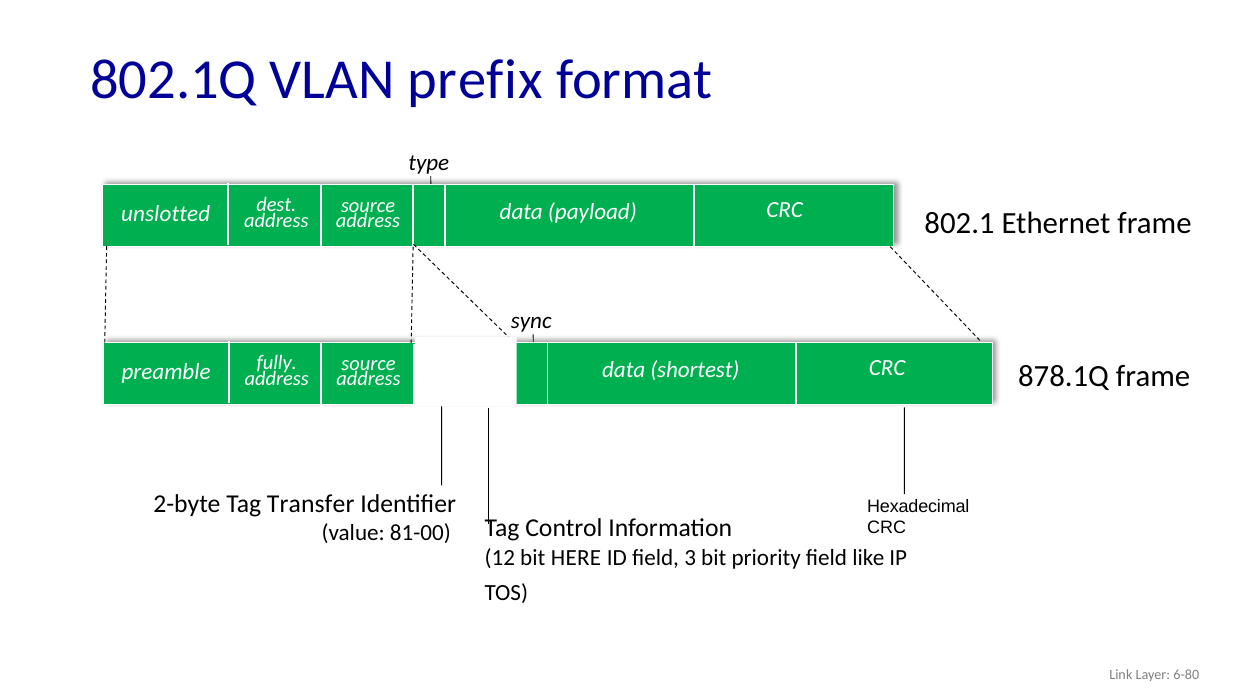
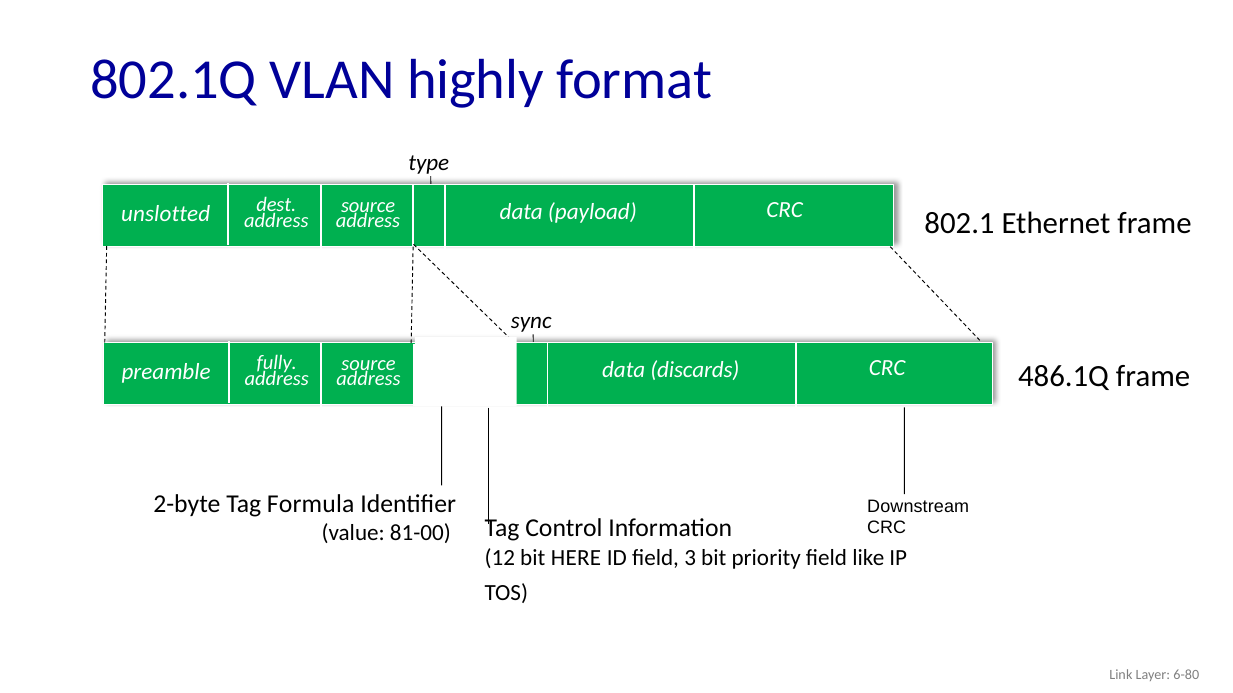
prefix: prefix -> highly (475, 80)
878.1Q: 878.1Q -> 486.1Q (1064, 377)
shortest: shortest -> discards (695, 370)
Transfer: Transfer -> Formula (311, 505)
Hexadecimal: Hexadecimal -> Downstream (918, 507)
